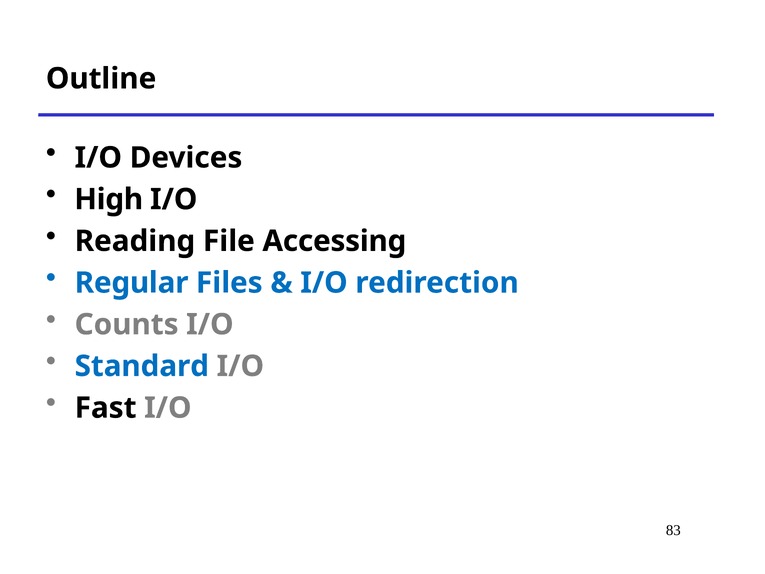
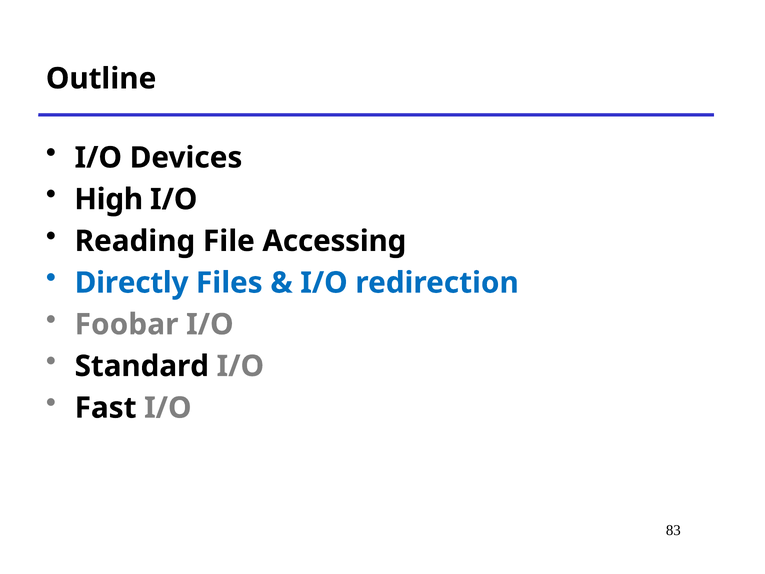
Regular: Regular -> Directly (132, 283)
Counts: Counts -> Foobar (127, 324)
Standard colour: blue -> black (142, 366)
